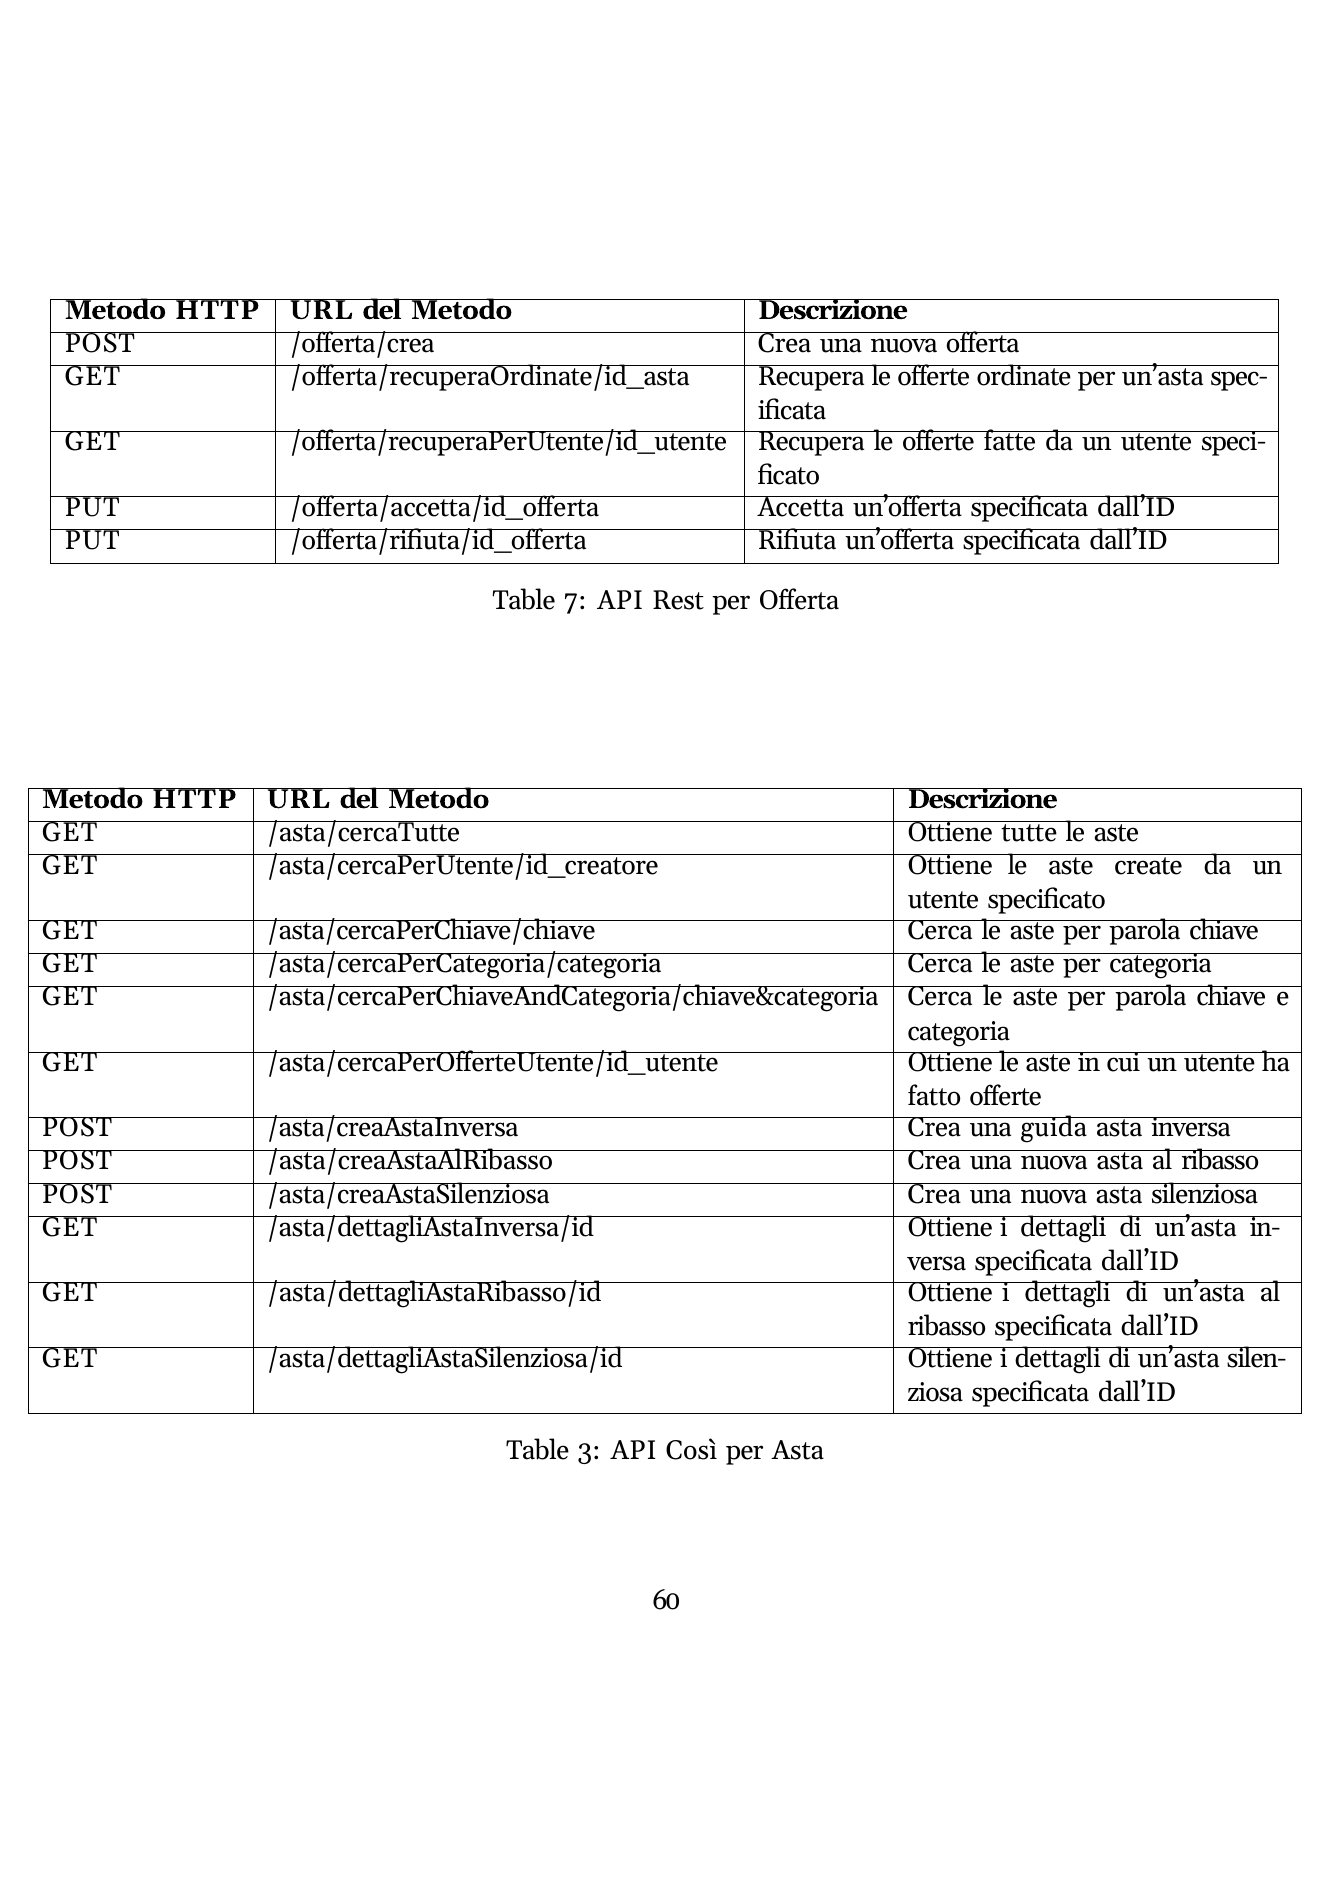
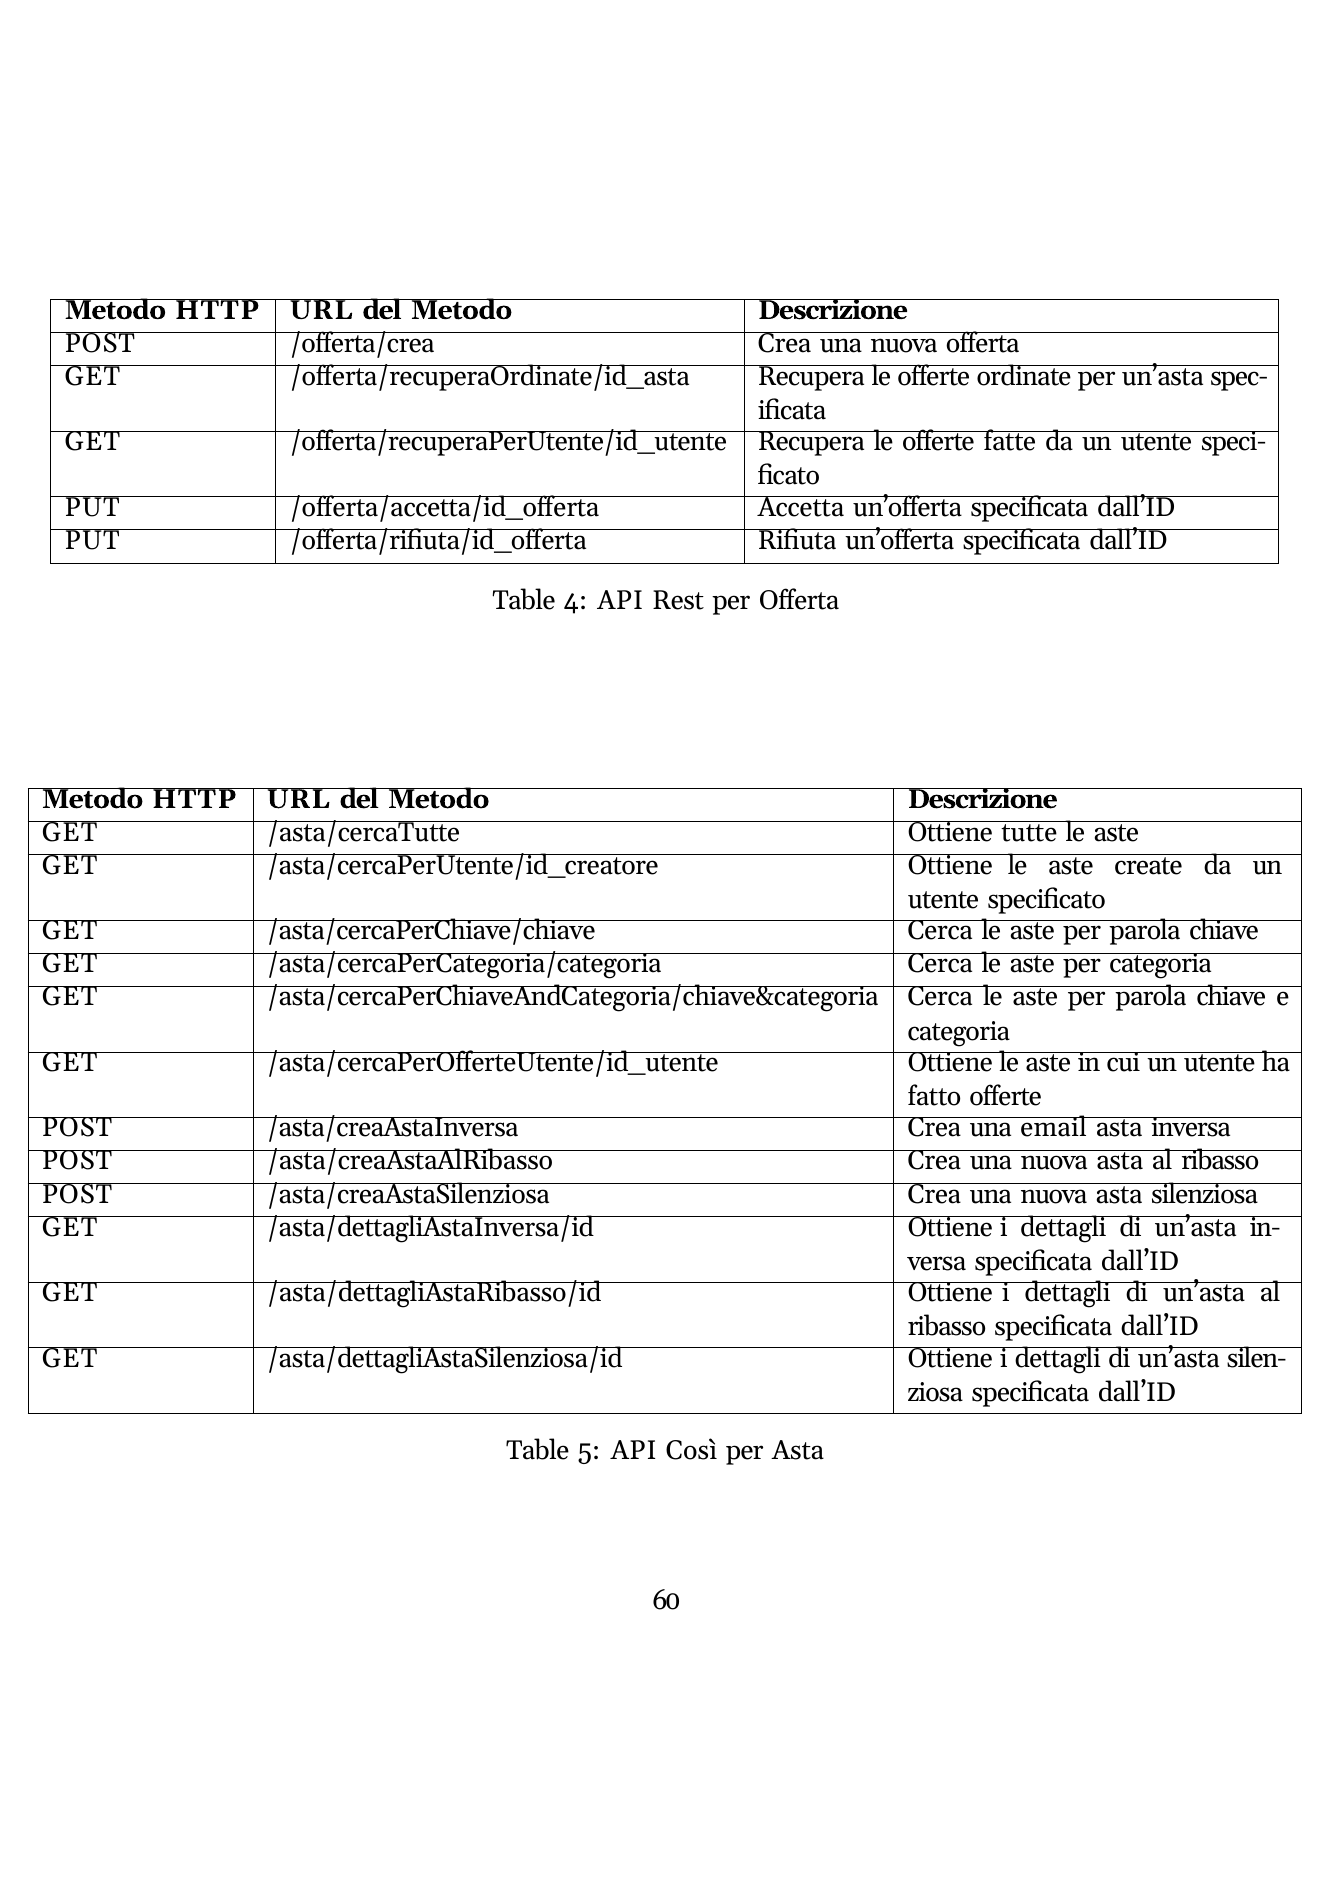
7: 7 -> 4 (575, 600)
guida: guida -> email (1054, 1128)
3: 3 -> 5 (589, 1451)
